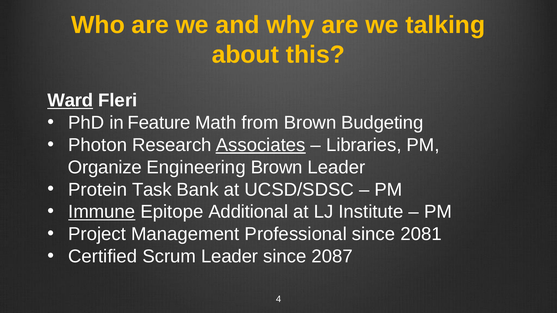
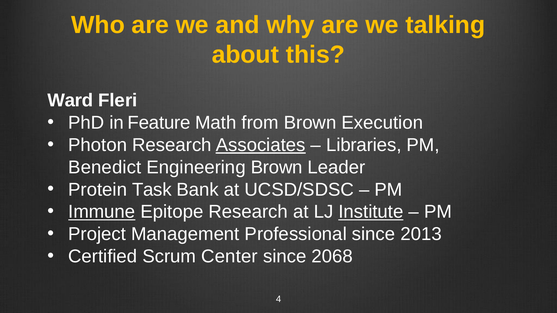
Ward underline: present -> none (70, 101)
Budgeting: Budgeting -> Execution (382, 123)
Organize: Organize -> Benedict (105, 167)
Epitope Additional: Additional -> Research (248, 212)
Institute underline: none -> present (371, 212)
2081: 2081 -> 2013 (421, 234)
Scrum Leader: Leader -> Center (229, 257)
2087: 2087 -> 2068 (332, 257)
